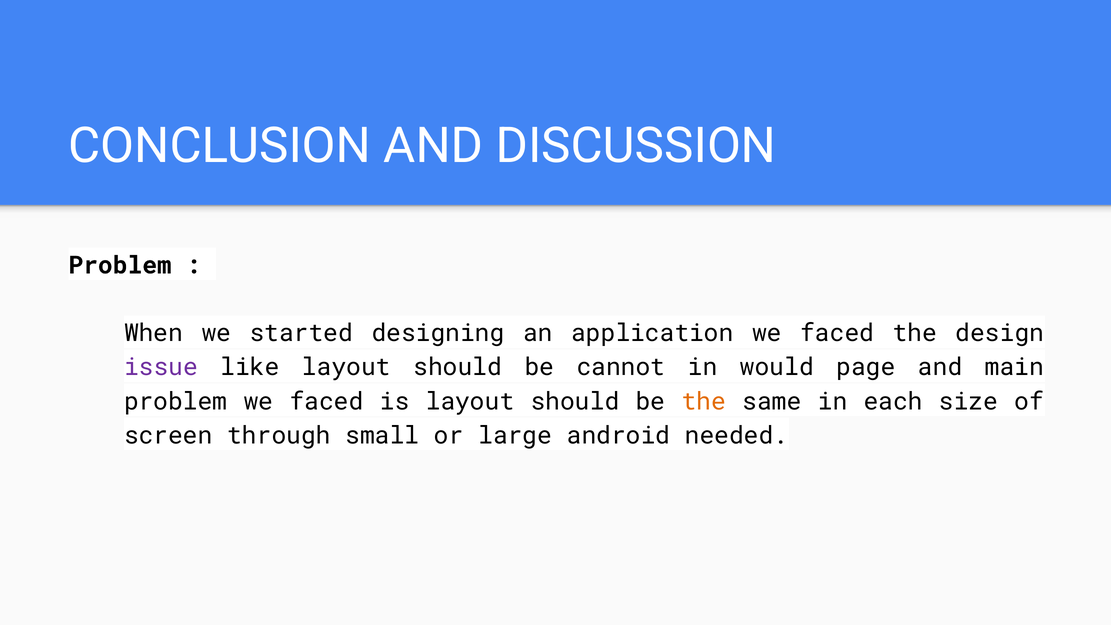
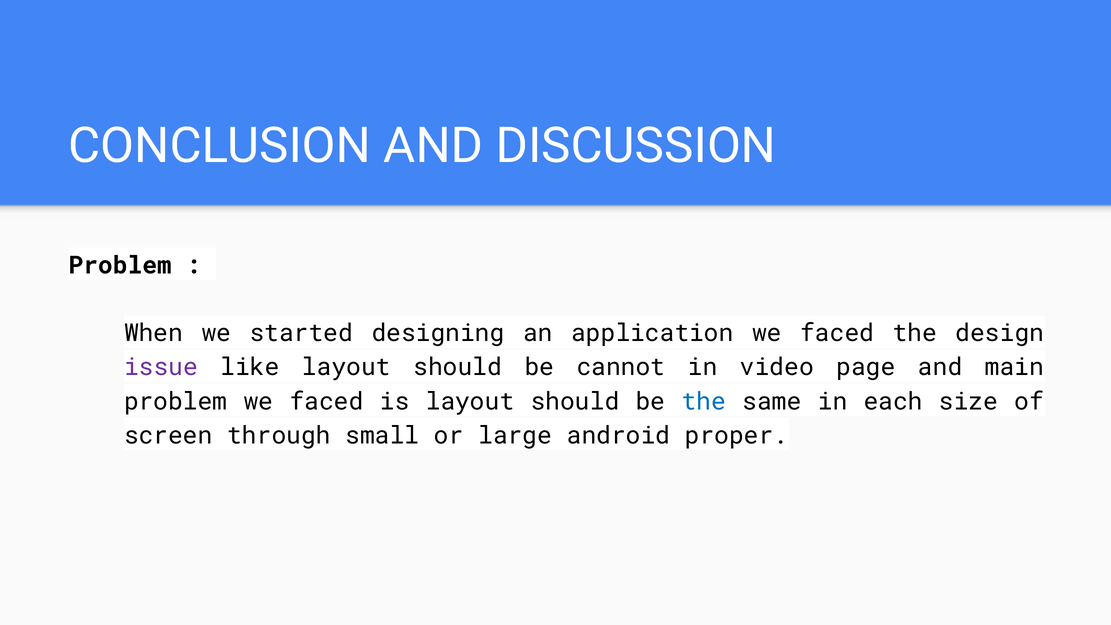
would: would -> video (777, 367)
the colour: orange -> blue (704, 401)
needed: needed -> proper (737, 435)
